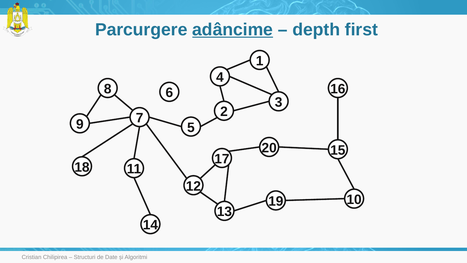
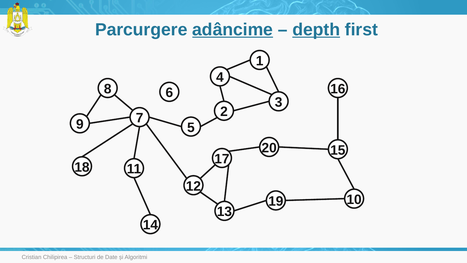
depth underline: none -> present (316, 30)
